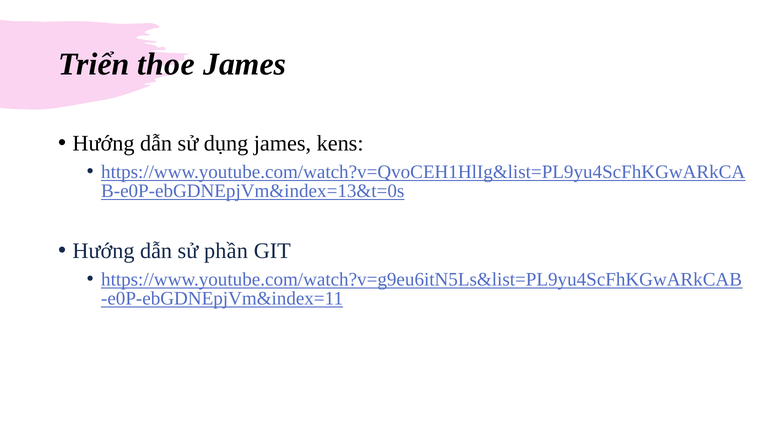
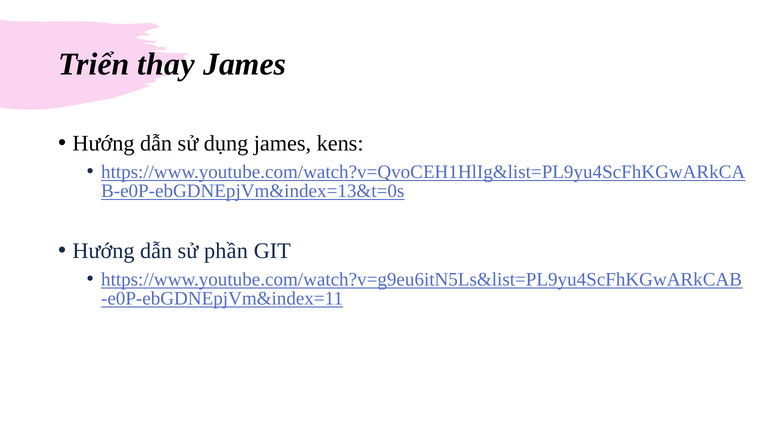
thoe: thoe -> thay (166, 64)
